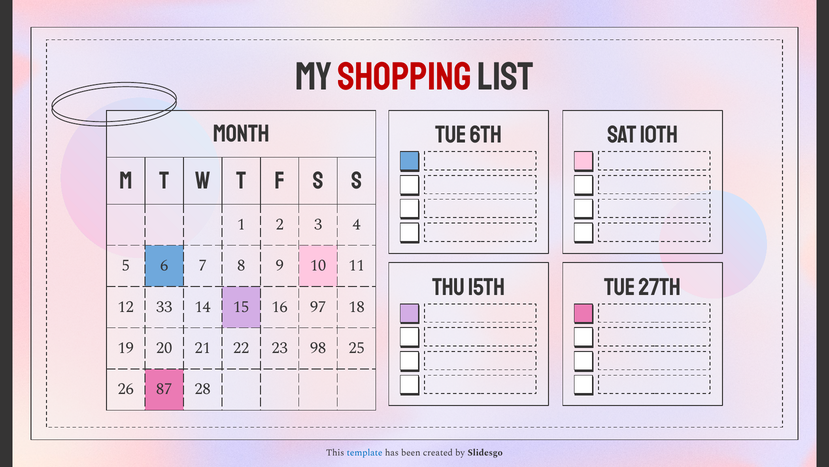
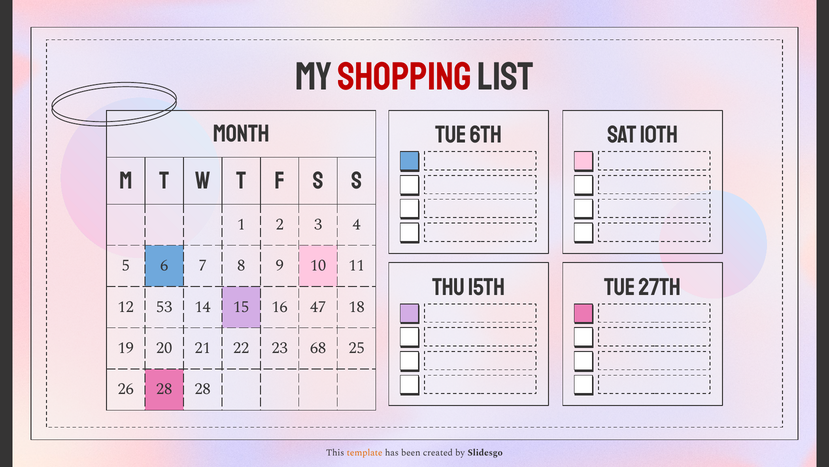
33: 33 -> 53 (164, 306)
97: 97 -> 47 (318, 306)
98: 98 -> 68 (318, 347)
26 87: 87 -> 28 (164, 389)
template colour: blue -> orange (365, 452)
